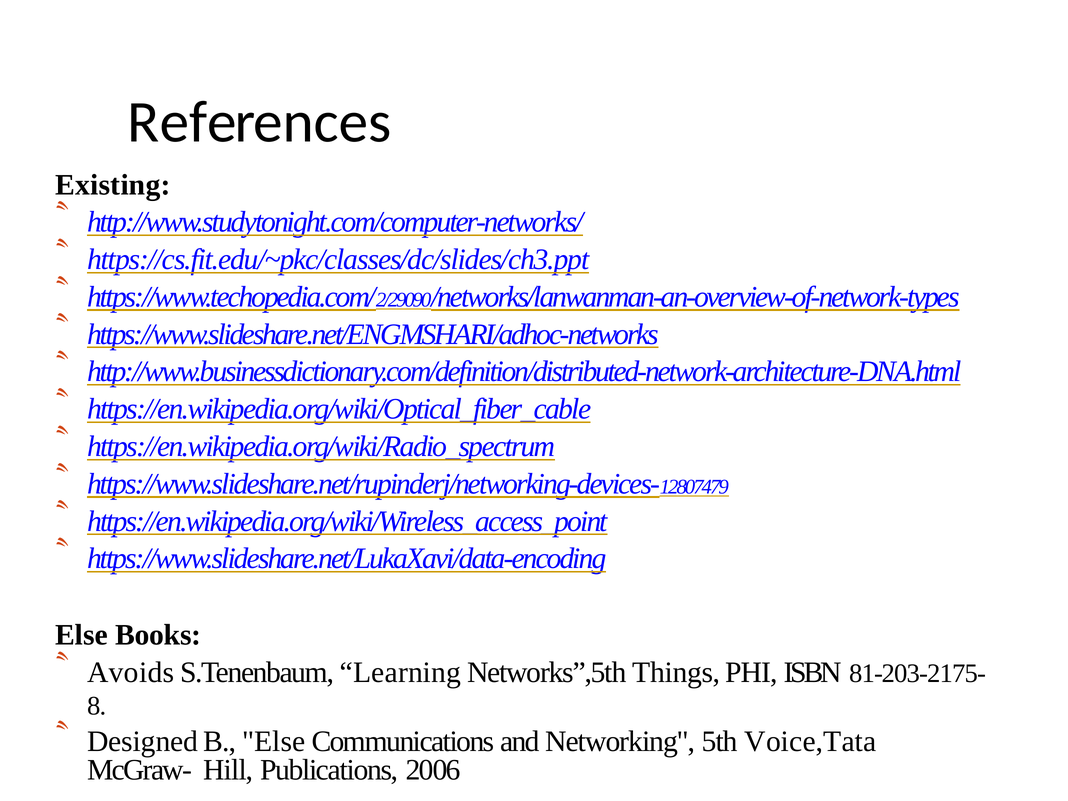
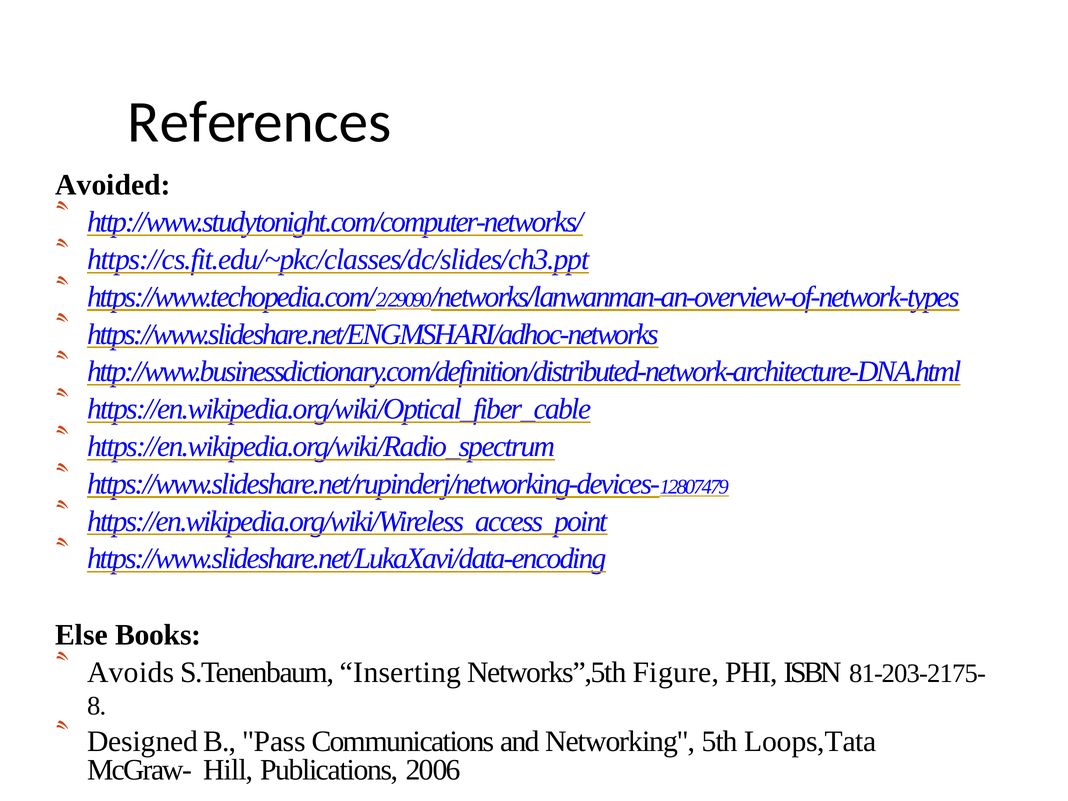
Existing: Existing -> Avoided (113, 185)
Learning: Learning -> Inserting (400, 673)
Things: Things -> Figure (676, 673)
B Else: Else -> Pass (274, 742)
Voice,Tata: Voice,Tata -> Loops,Tata (811, 742)
